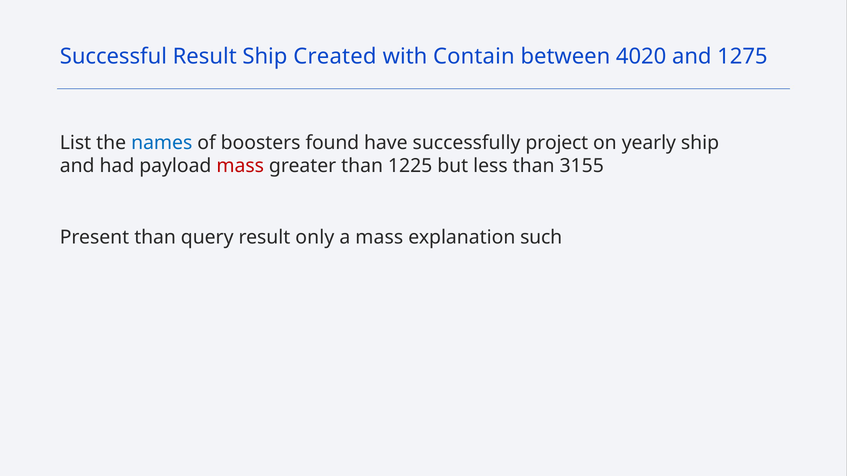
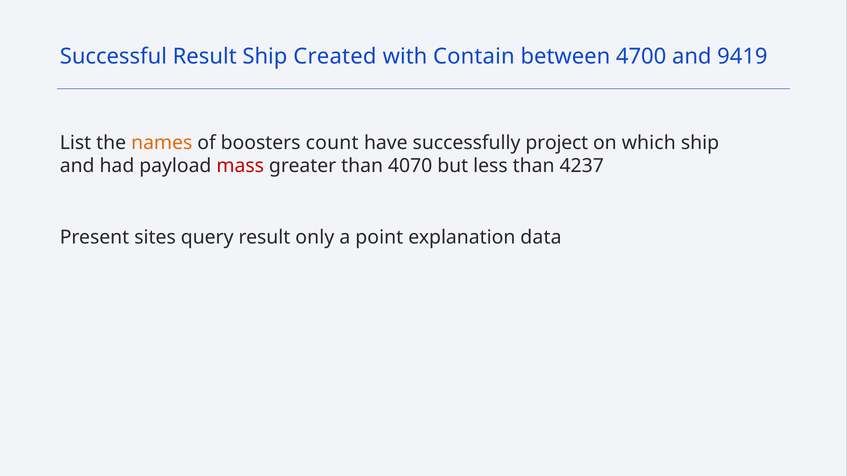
4020: 4020 -> 4700 (641, 56)
1275: 1275 -> 9419 (742, 56)
names colour: blue -> orange (162, 143)
found: found -> count (332, 143)
yearly: yearly -> which (649, 143)
1225: 1225 -> 4070 (410, 166)
3155: 3155 -> 4237 (582, 166)
Present than: than -> sites (155, 237)
a mass: mass -> point (379, 237)
such: such -> data (541, 237)
